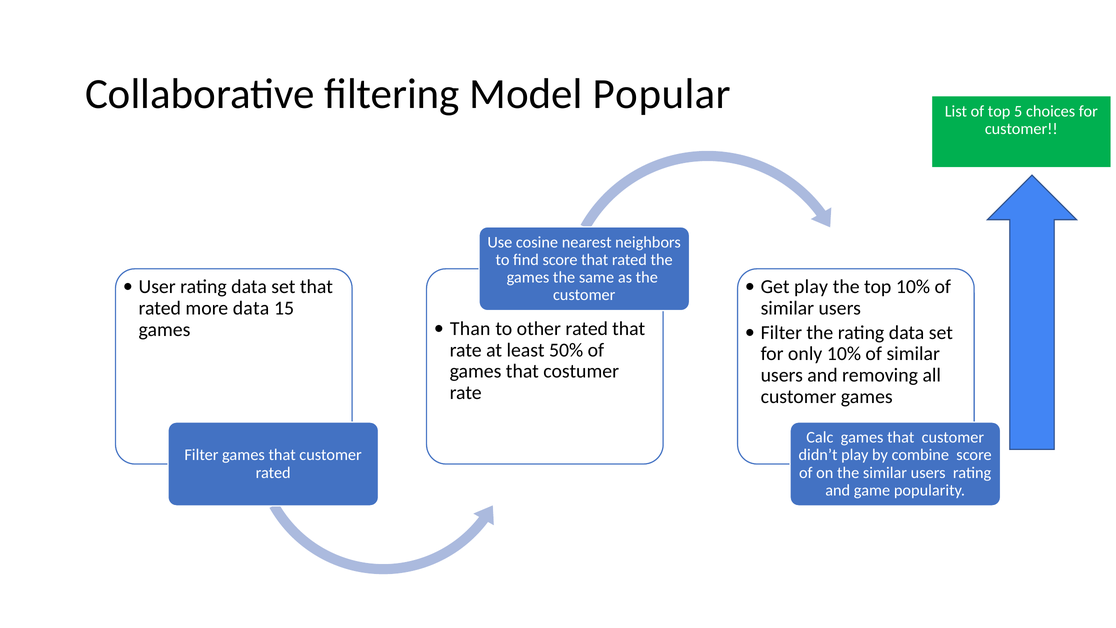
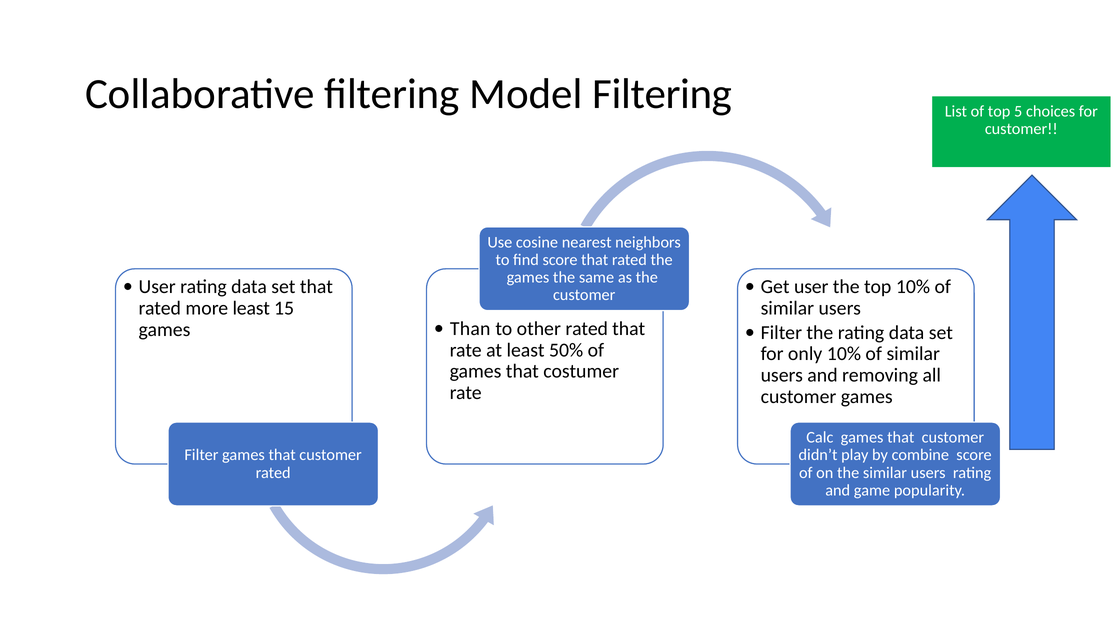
Model Popular: Popular -> Filtering (662, 94)
Get play: play -> user (811, 287)
more data: data -> least (251, 308)
